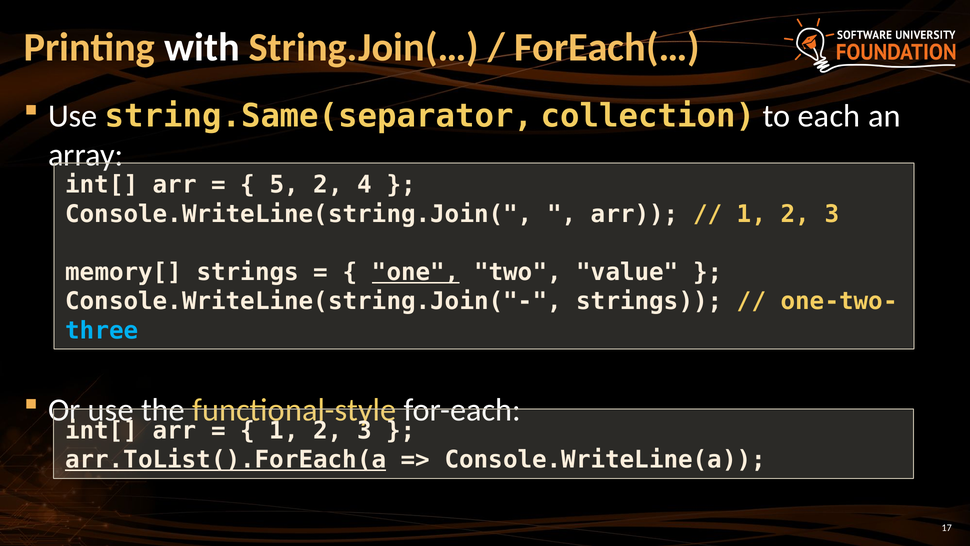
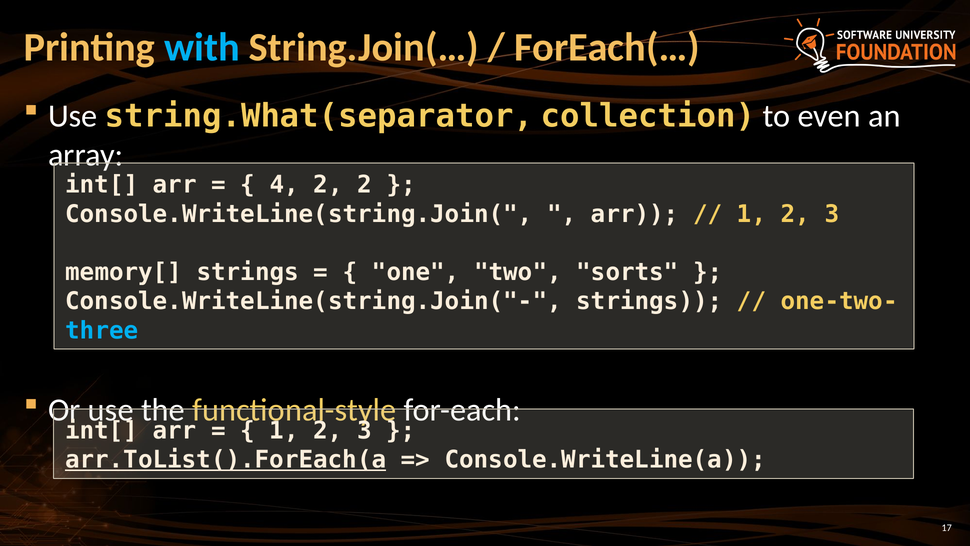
with colour: white -> light blue (202, 47)
string.Same(separator: string.Same(separator -> string.What(separator (319, 116)
each: each -> even (829, 116)
5: 5 -> 4 (284, 185)
2 4: 4 -> 2 (365, 185)
one underline: present -> none (416, 272)
value: value -> sorts (627, 272)
